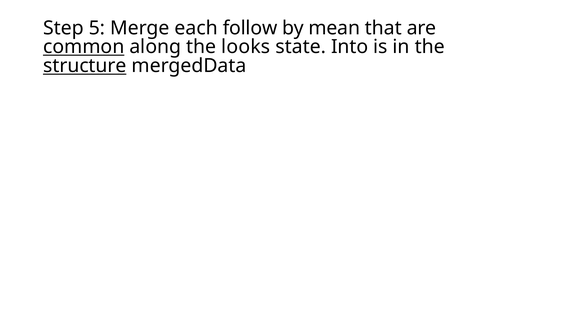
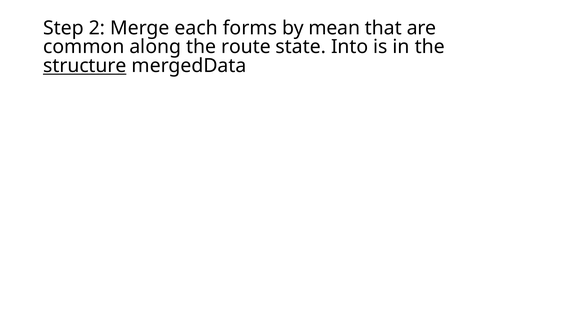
5: 5 -> 2 (97, 28)
follow: follow -> forms (250, 28)
common underline: present -> none (84, 47)
looks: looks -> route (246, 47)
